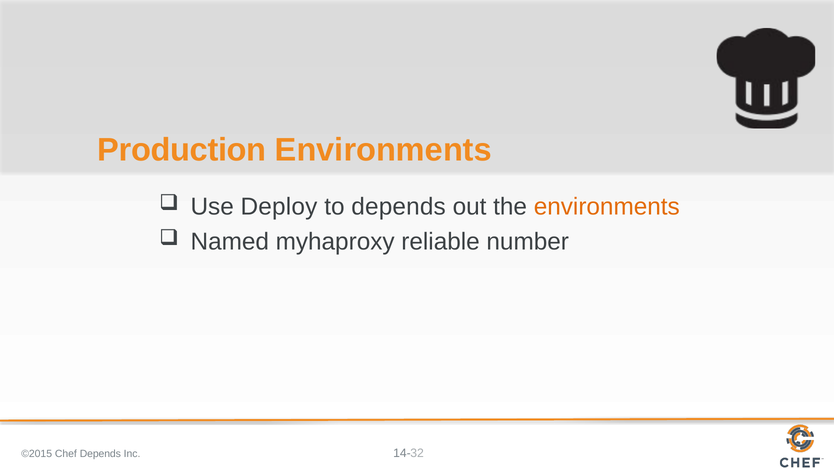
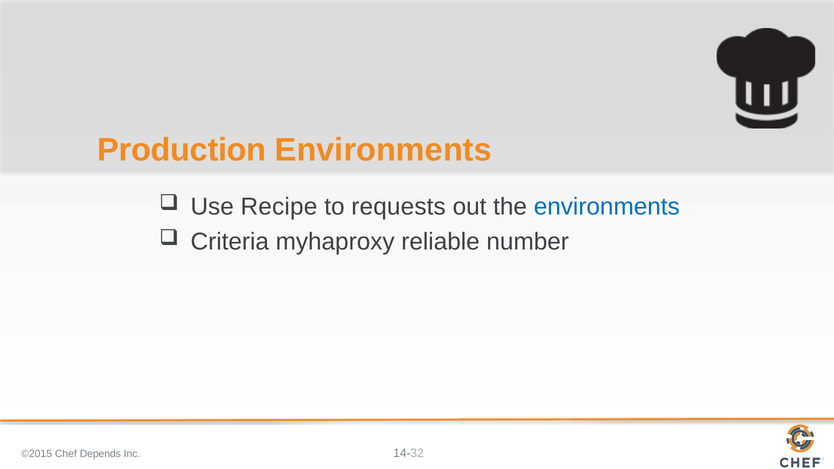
Deploy: Deploy -> Recipe (279, 207)
to depends: depends -> requests (399, 207)
environments colour: orange -> blue (607, 207)
Named: Named -> Criteria (230, 242)
